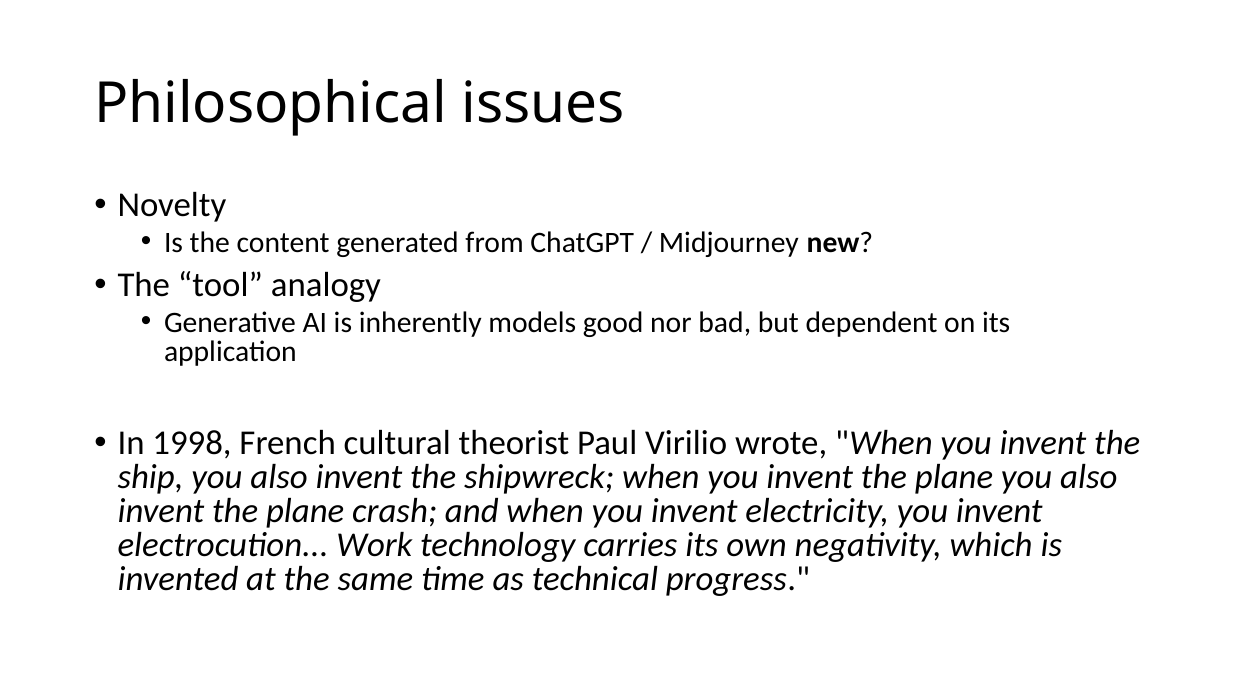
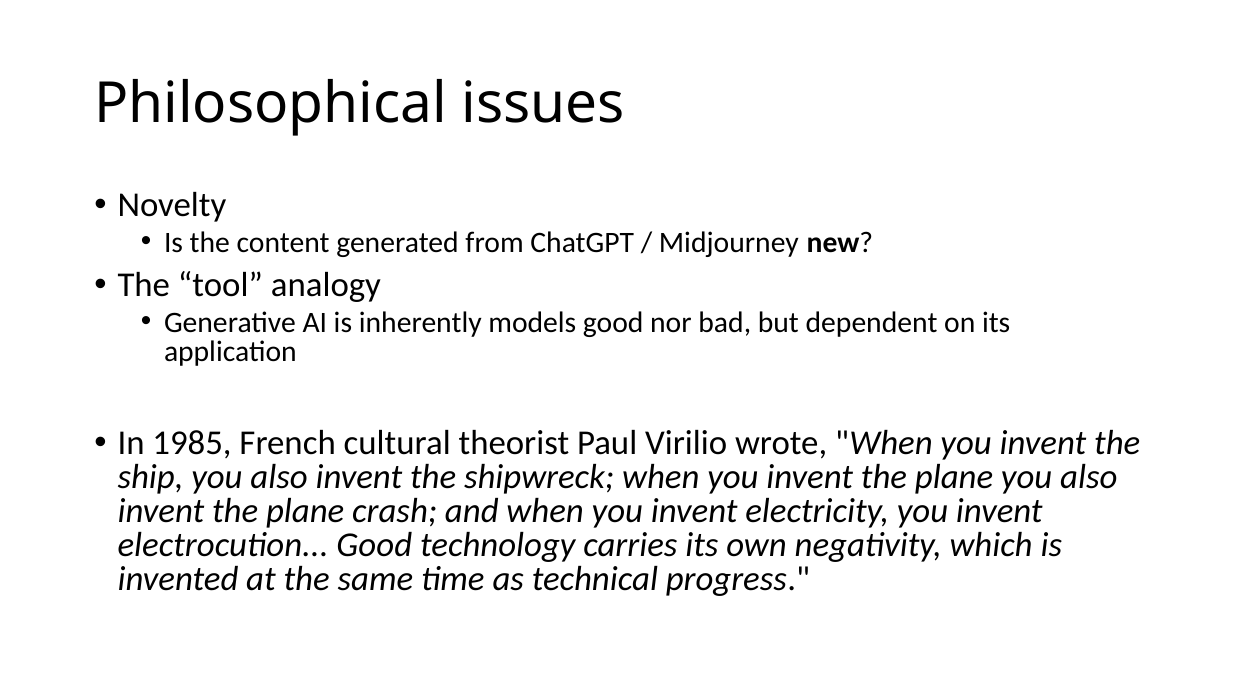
1998: 1998 -> 1985 (192, 444)
electrocution Work: Work -> Good (374, 545)
